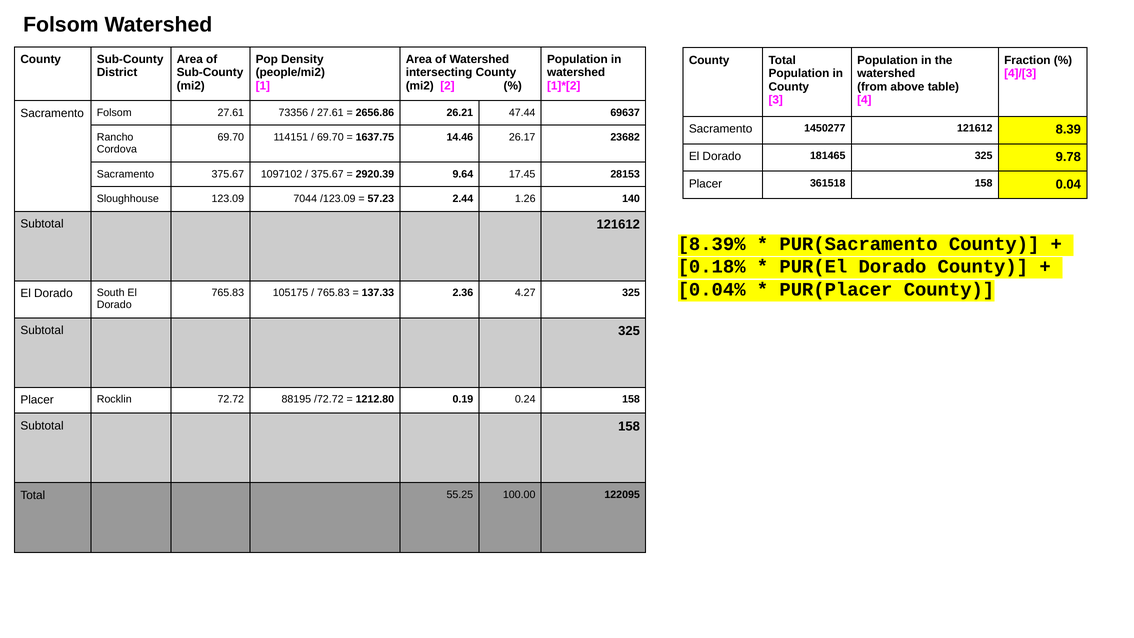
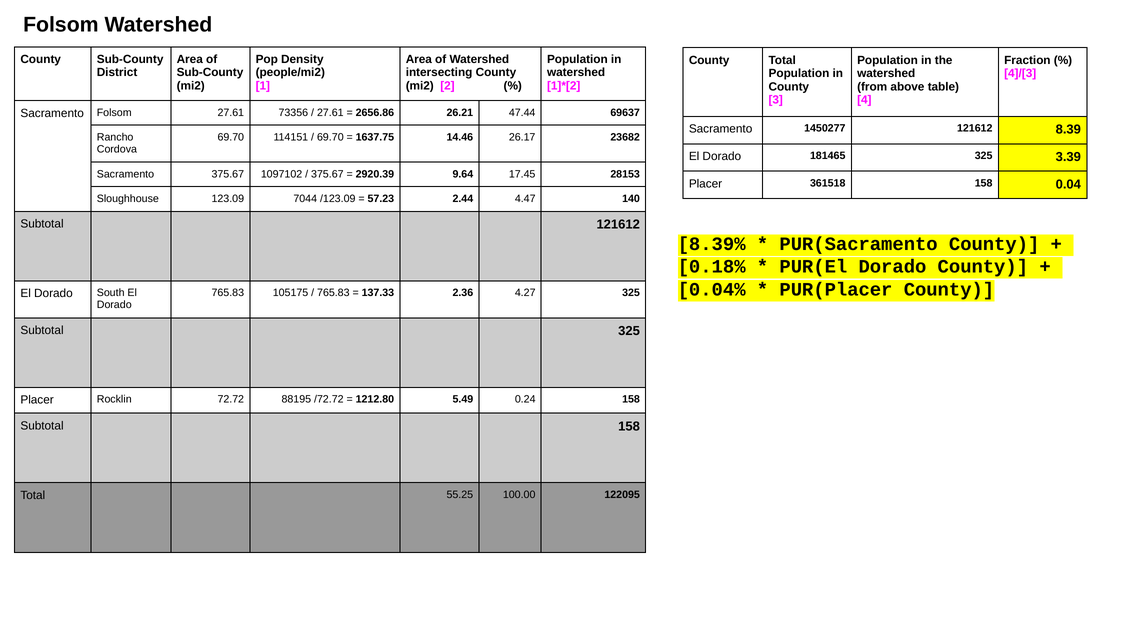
9.78: 9.78 -> 3.39 (1068, 157)
1.26: 1.26 -> 4.47 (525, 199)
0.19: 0.19 -> 5.49 (463, 399)
